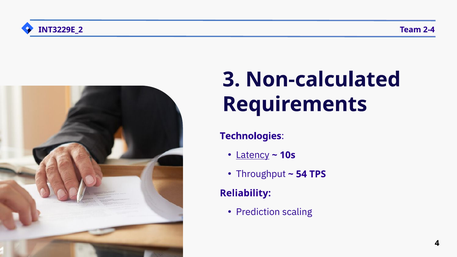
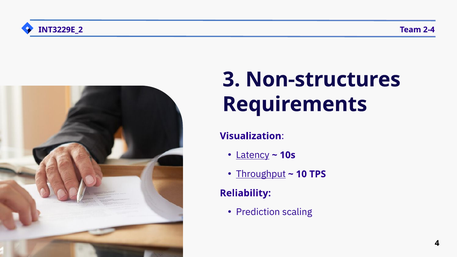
Non-calculated: Non-calculated -> Non-structures (323, 80)
Technologies: Technologies -> Visualization (251, 136)
Throughput underline: none -> present (261, 174)
54: 54 -> 10 (301, 174)
